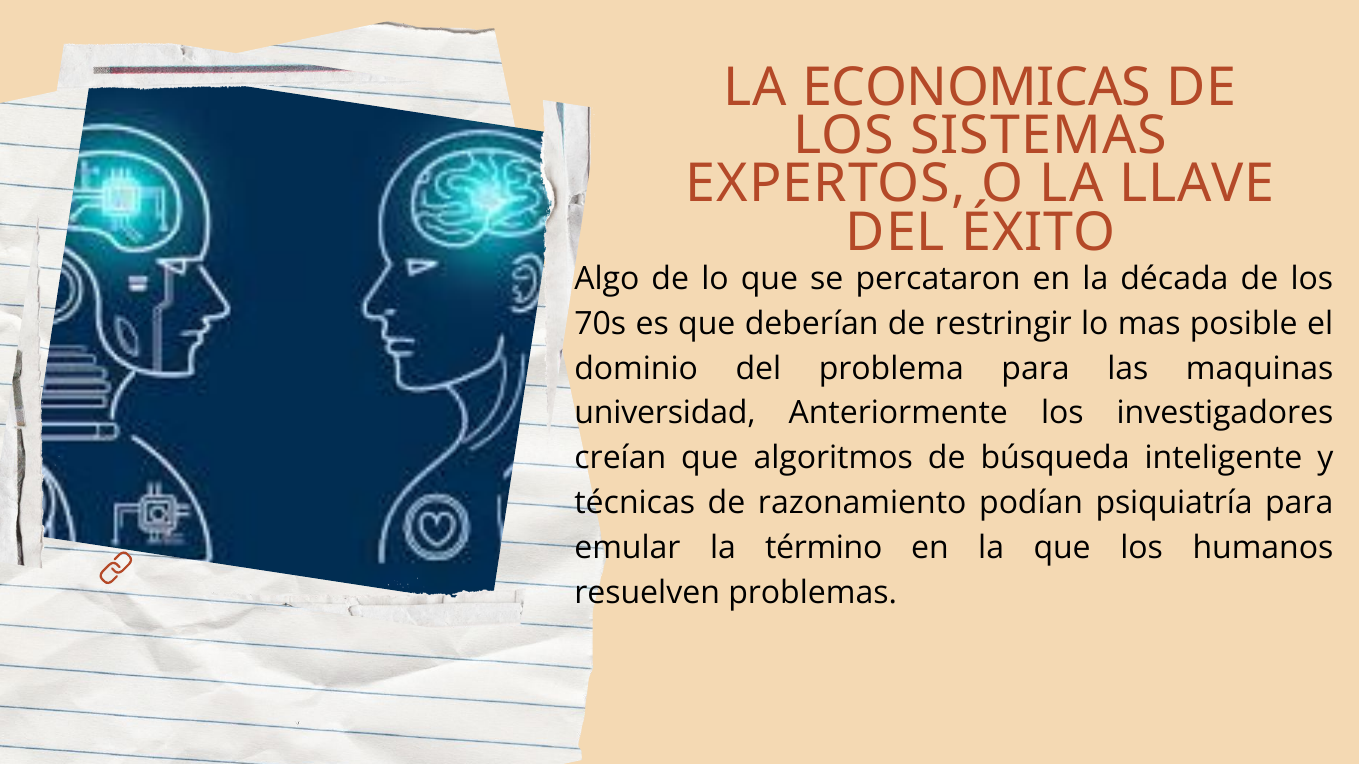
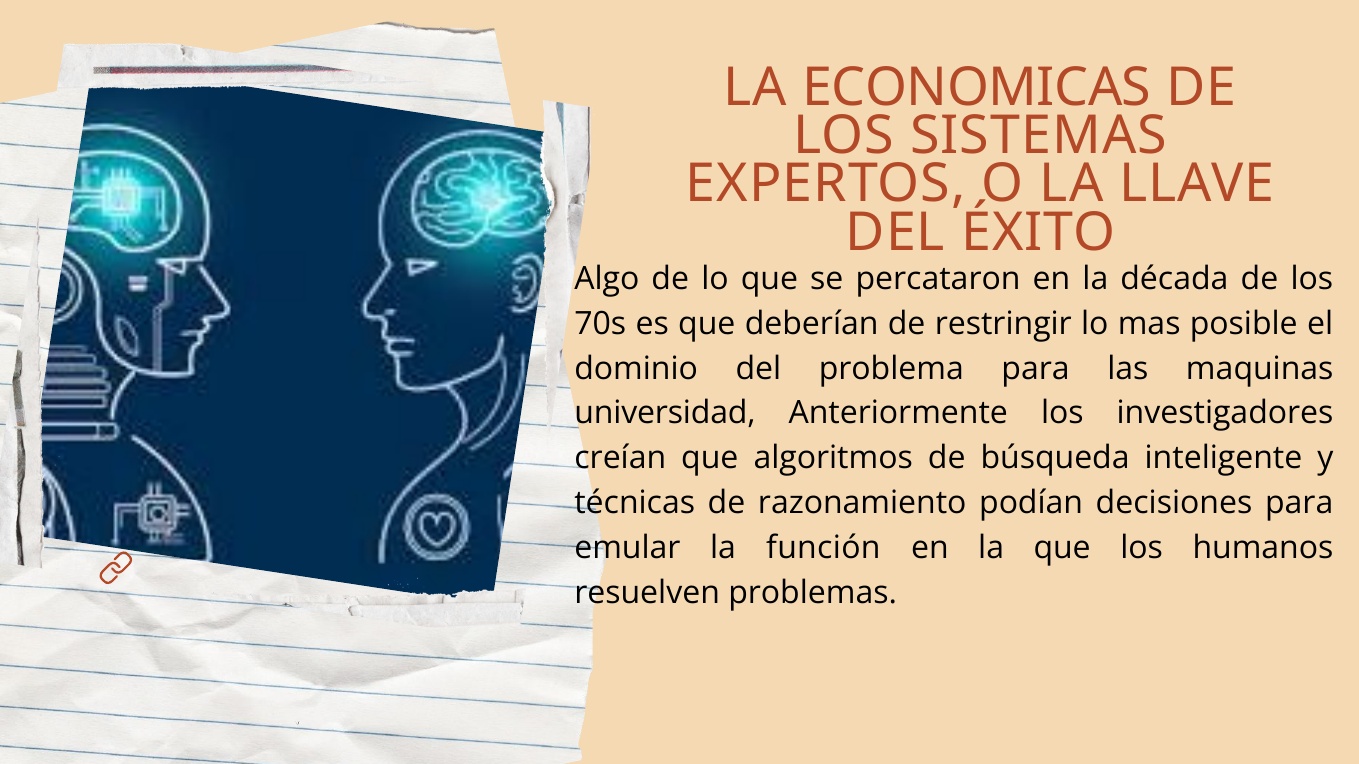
psiquiatría: psiquiatría -> decisiones (1174, 503)
término: término -> función (823, 548)
